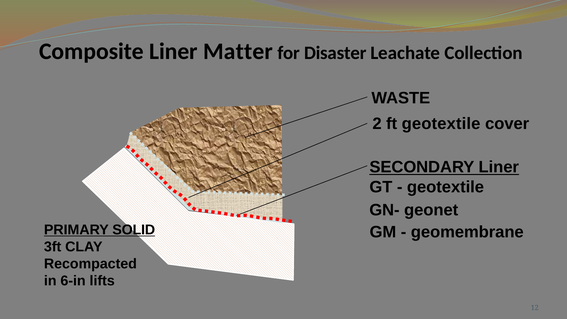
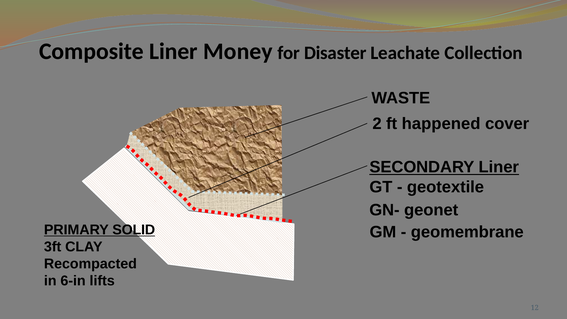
Matter: Matter -> Money (238, 51)
ft geotextile: geotextile -> happened (441, 124)
